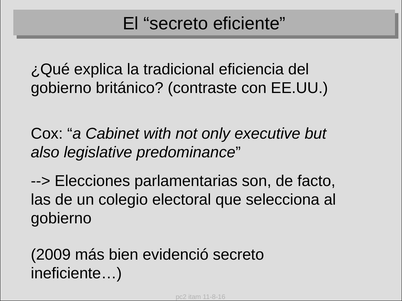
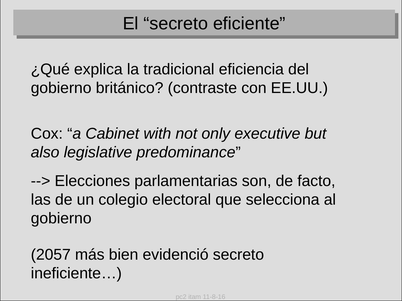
2009: 2009 -> 2057 (51, 255)
